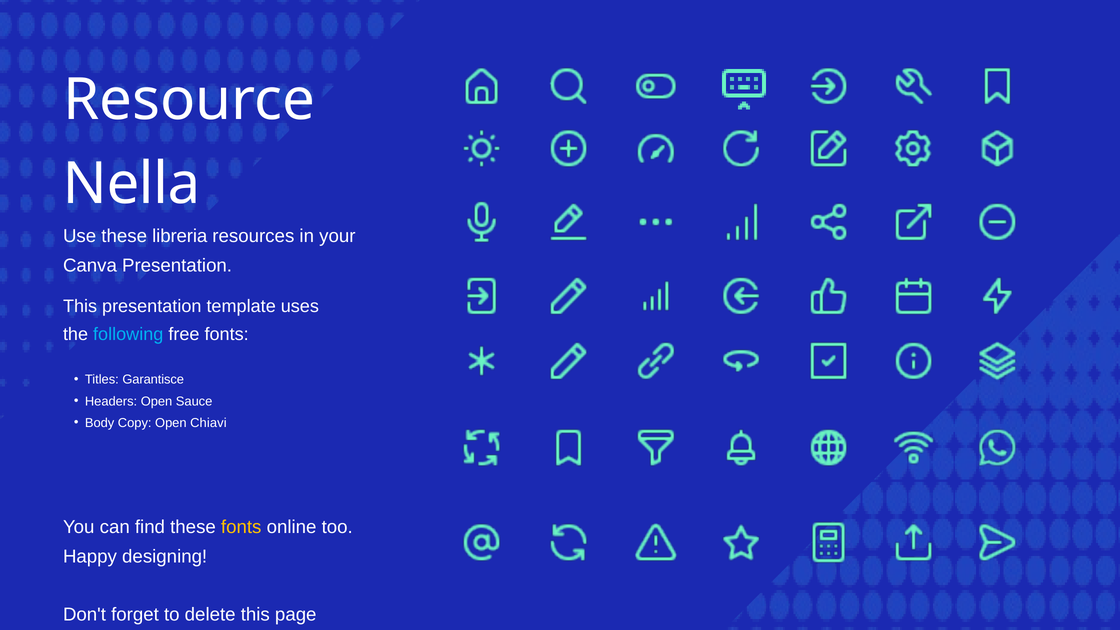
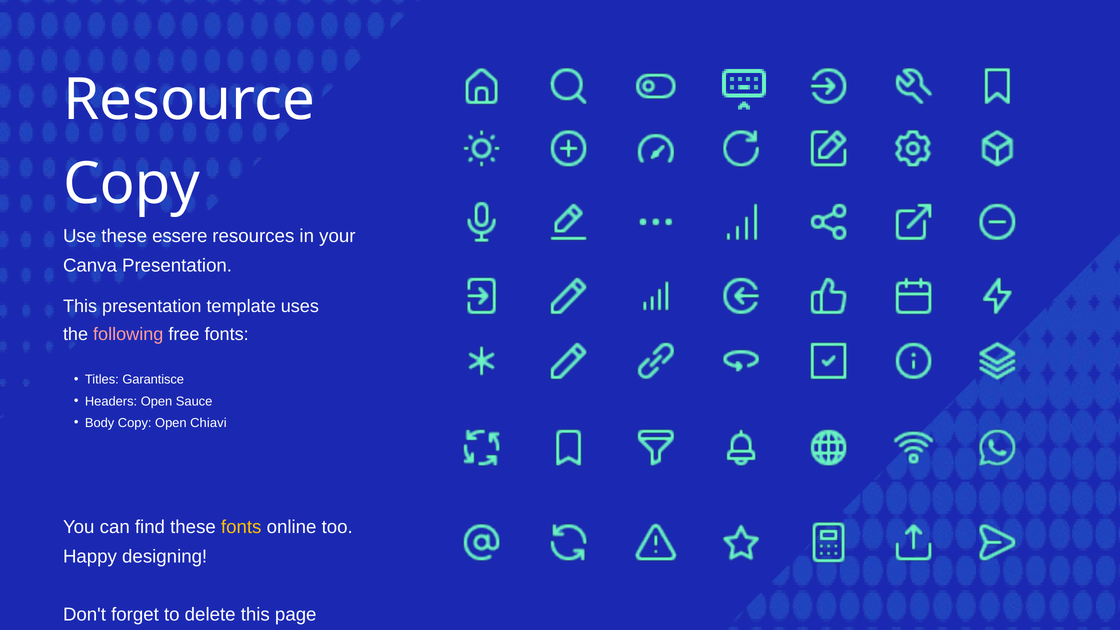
Nella: Nella -> Copy (132, 184)
libreria: libreria -> essere (180, 236)
following colour: light blue -> pink (128, 334)
